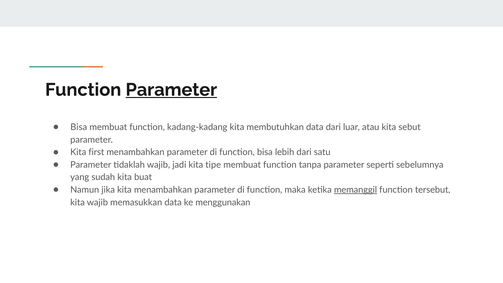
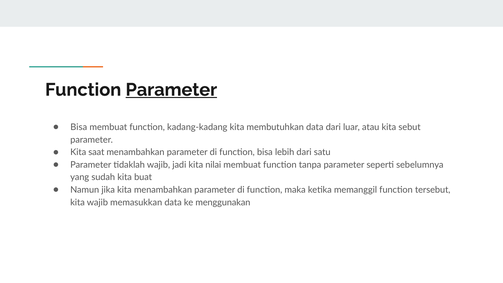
first: first -> saat (96, 152)
tipe: tipe -> nilai (213, 165)
memanggil underline: present -> none (356, 190)
